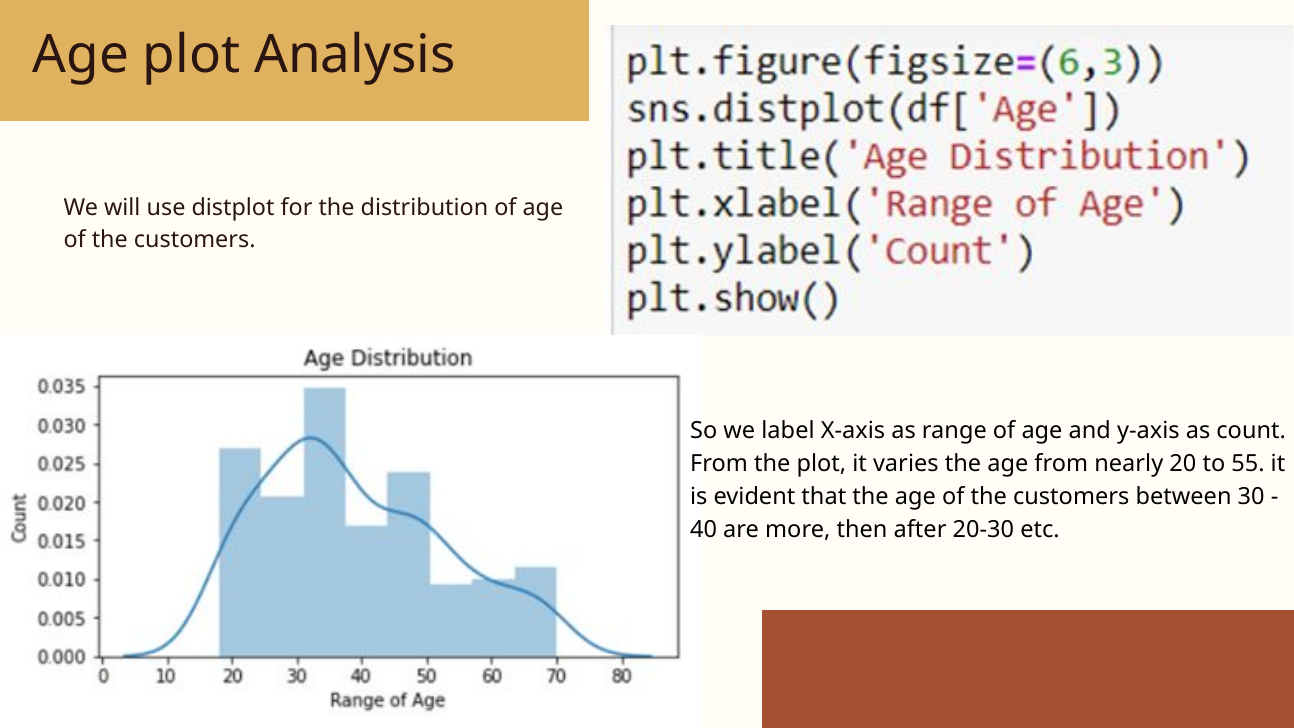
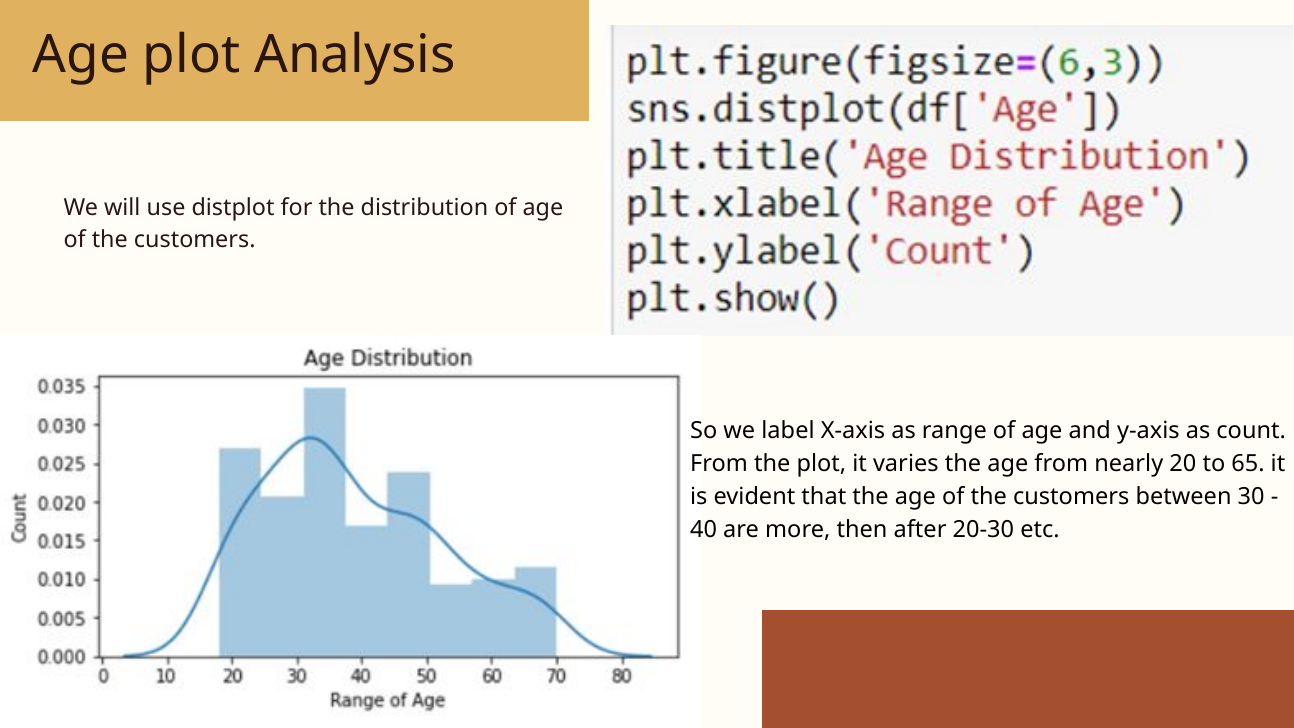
55: 55 -> 65 (1248, 464)
